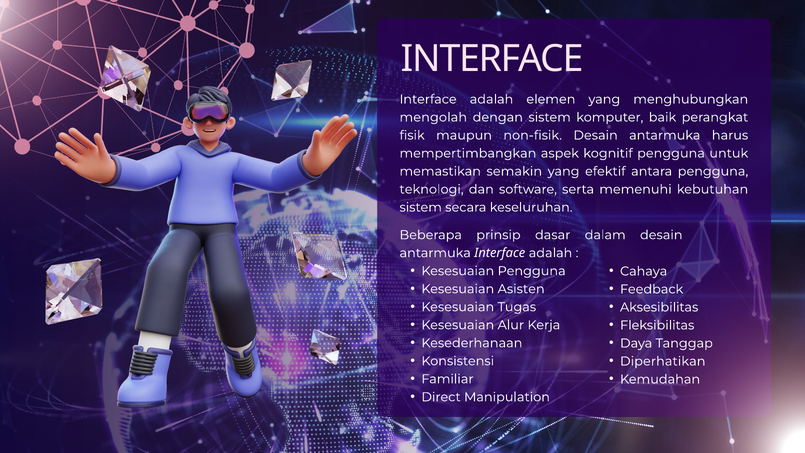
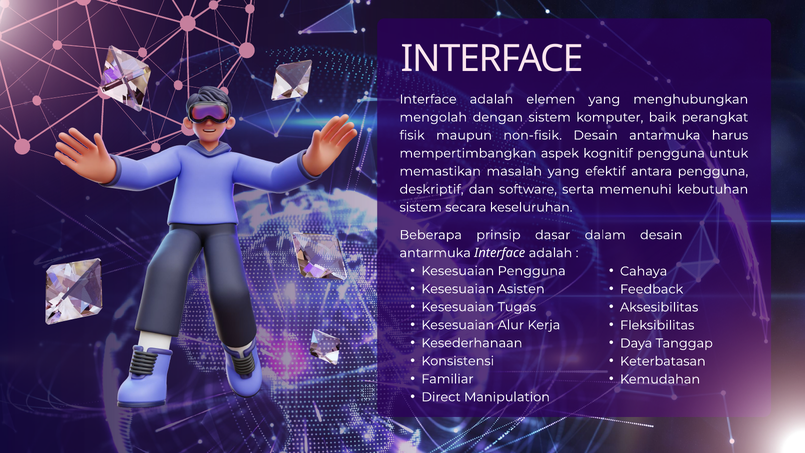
semakin: semakin -> masalah (514, 171)
teknologi: teknologi -> deskriptif (432, 189)
Diperhatikan: Diperhatikan -> Keterbatasan (663, 361)
